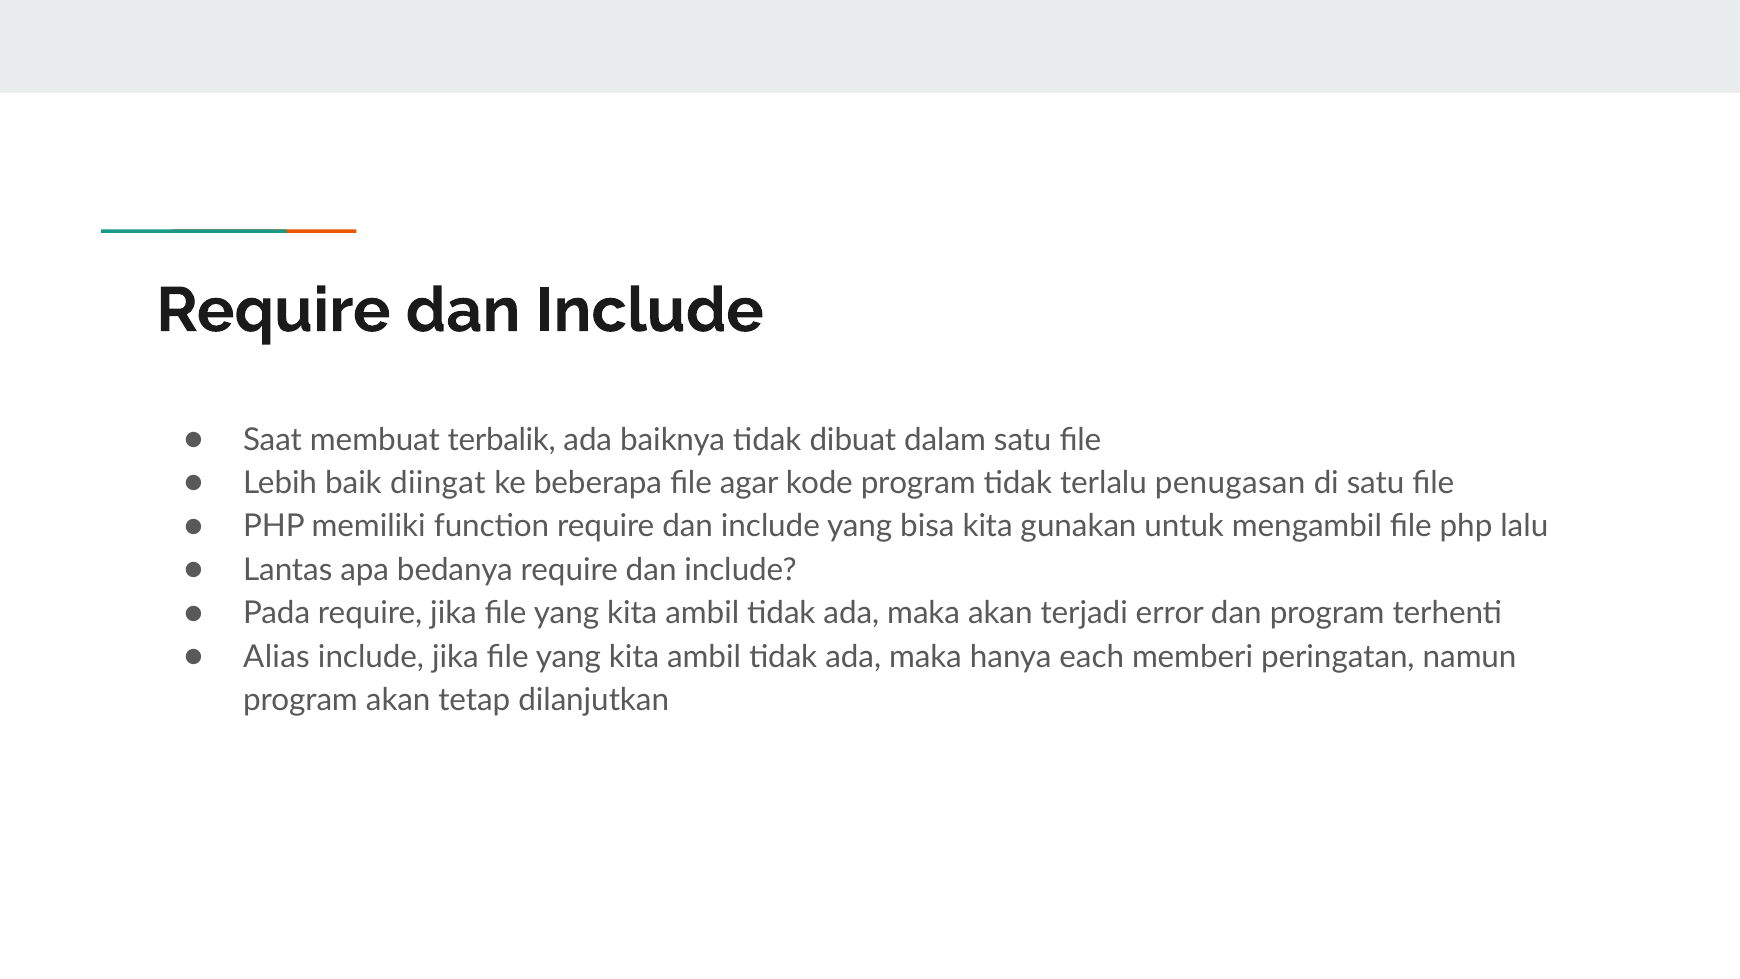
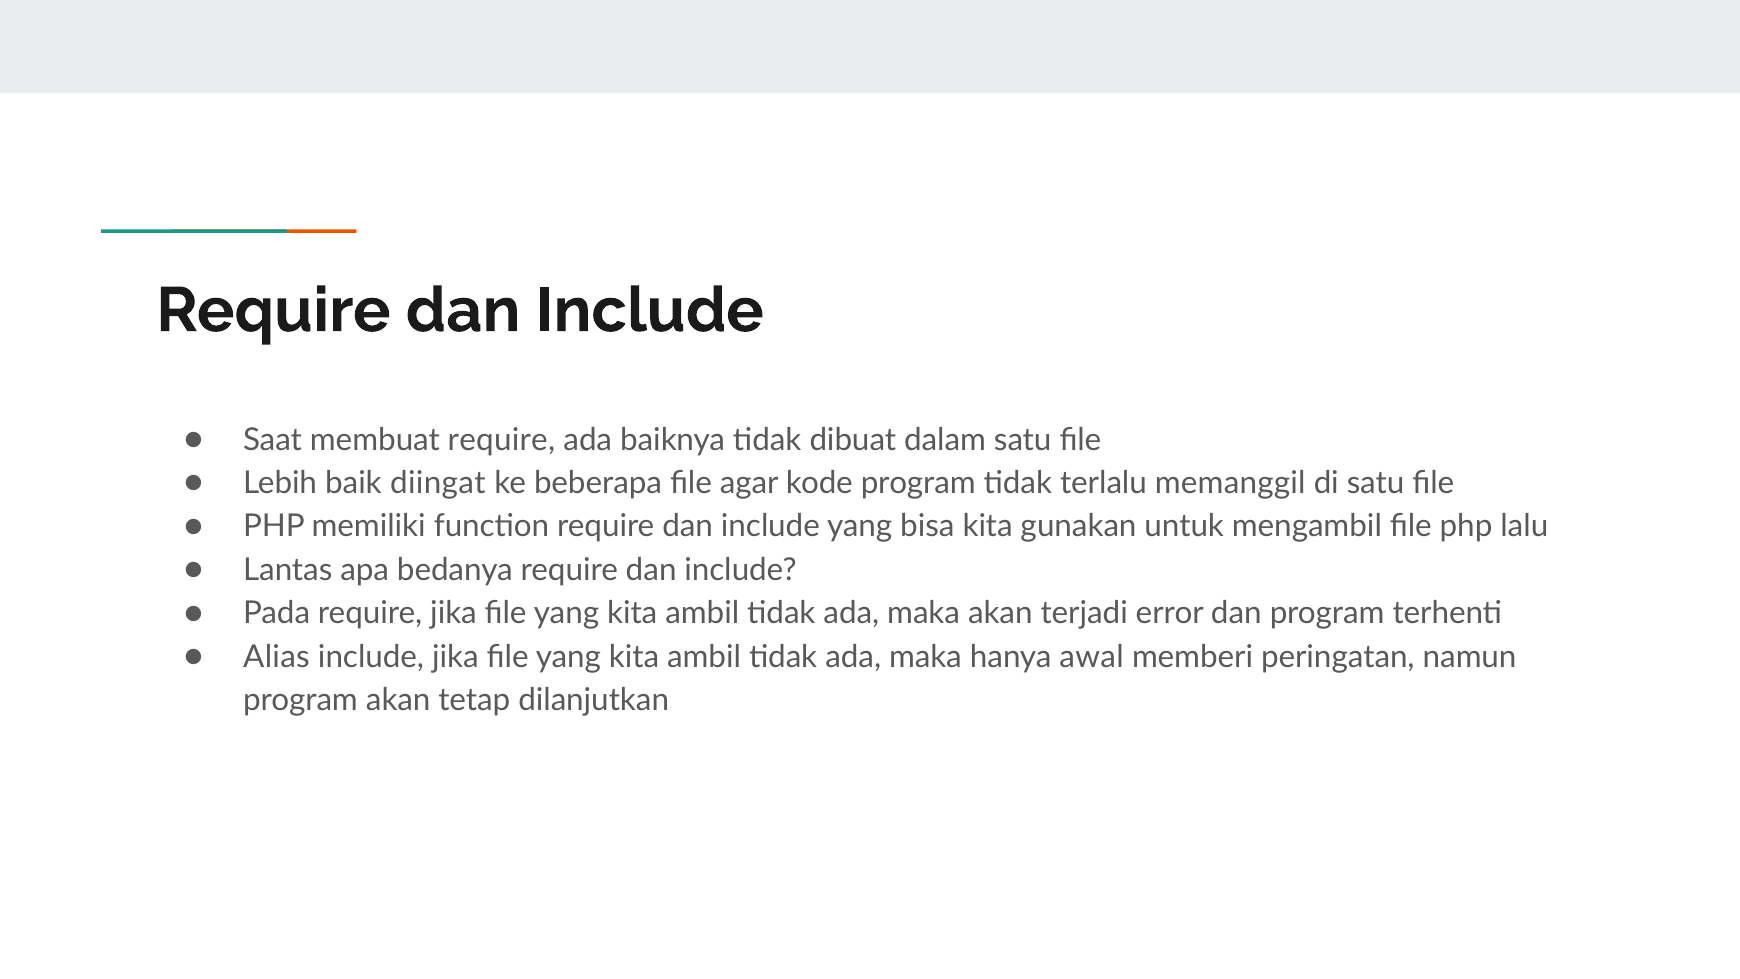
membuat terbalik: terbalik -> require (501, 440)
penugasan: penugasan -> memanggil (1230, 483)
each: each -> awal (1092, 657)
